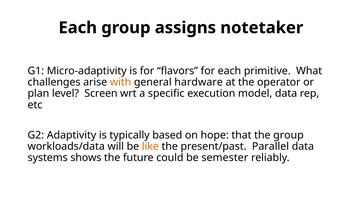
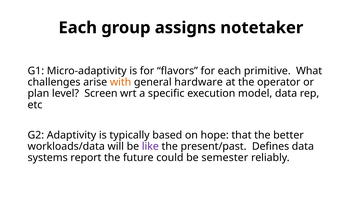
the group: group -> better (288, 135)
like colour: orange -> purple (150, 147)
Parallel: Parallel -> Defines (271, 147)
shows: shows -> report (86, 158)
